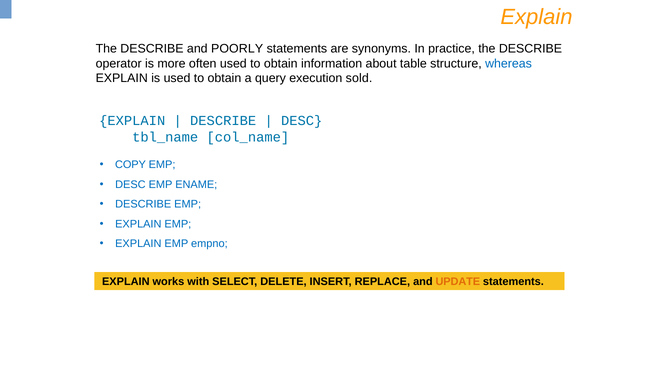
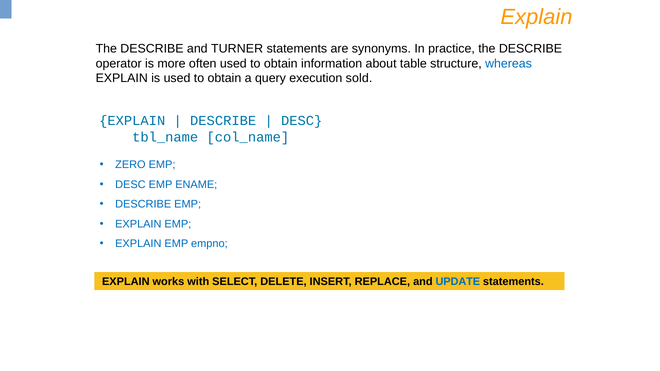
POORLY: POORLY -> TURNER (237, 49)
COPY: COPY -> ZERO (130, 165)
UPDATE colour: orange -> blue (458, 282)
